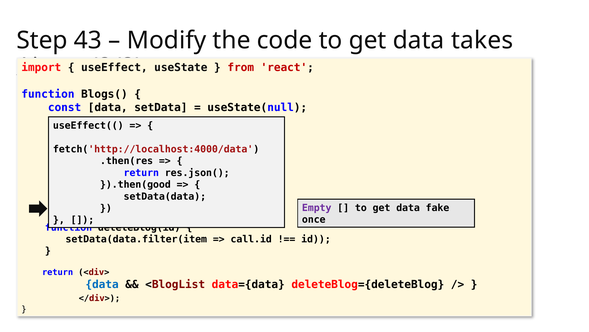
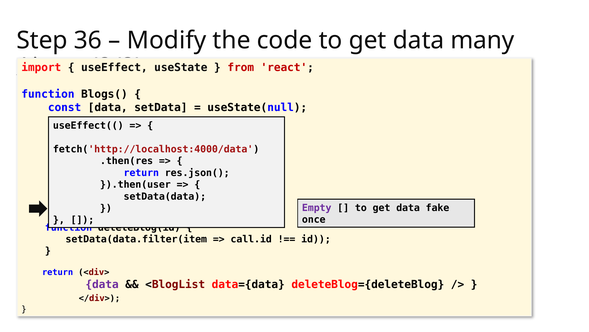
43: 43 -> 36 (88, 40)
takes: takes -> many (482, 40)
}).then(good: }).then(good -> }).then(user (135, 184)
data colour: blue -> purple (102, 284)
